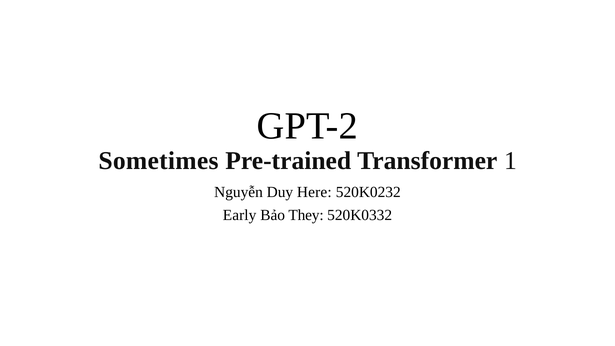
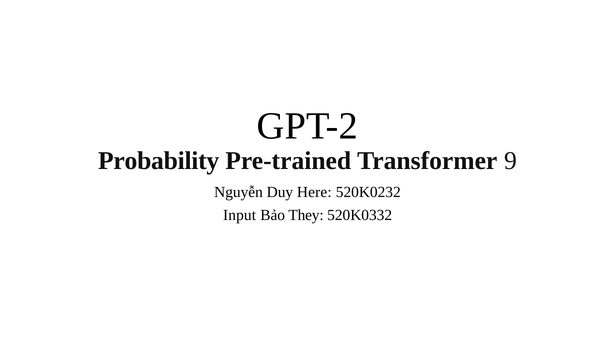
Sometimes: Sometimes -> Probability (159, 161)
1: 1 -> 9 (510, 161)
Early: Early -> Input (240, 215)
